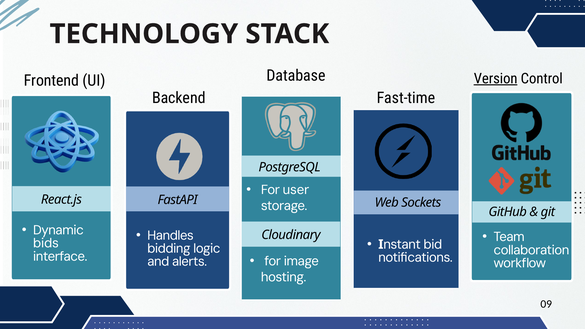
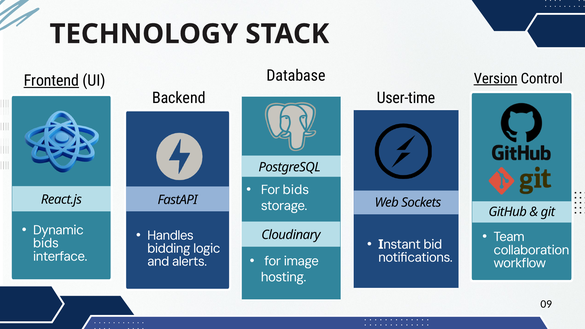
Frontend underline: none -> present (51, 81)
Fast-time: Fast-time -> User-time (406, 98)
For user: user -> bids (296, 190)
